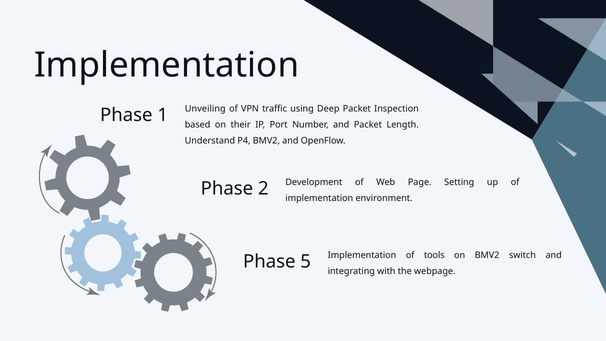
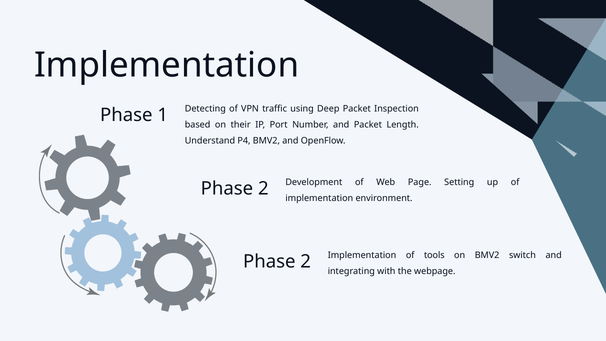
Unveiling: Unveiling -> Detecting (205, 109)
5: 5 -> 2 (306, 262)
